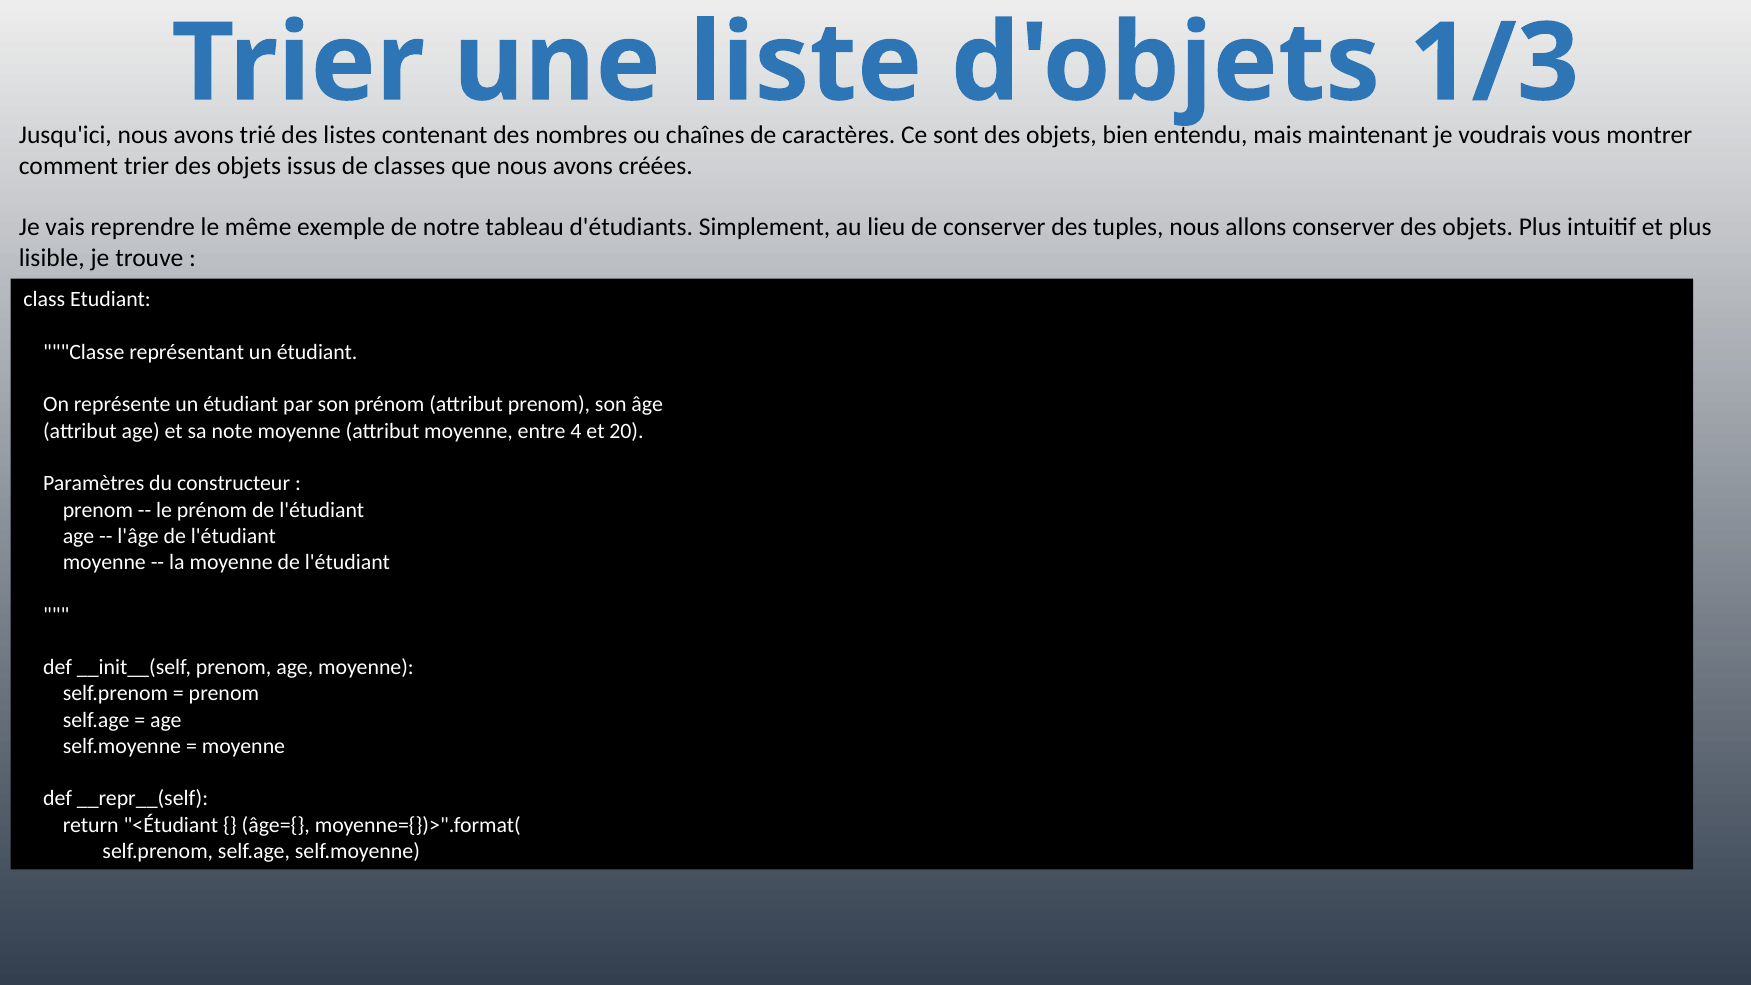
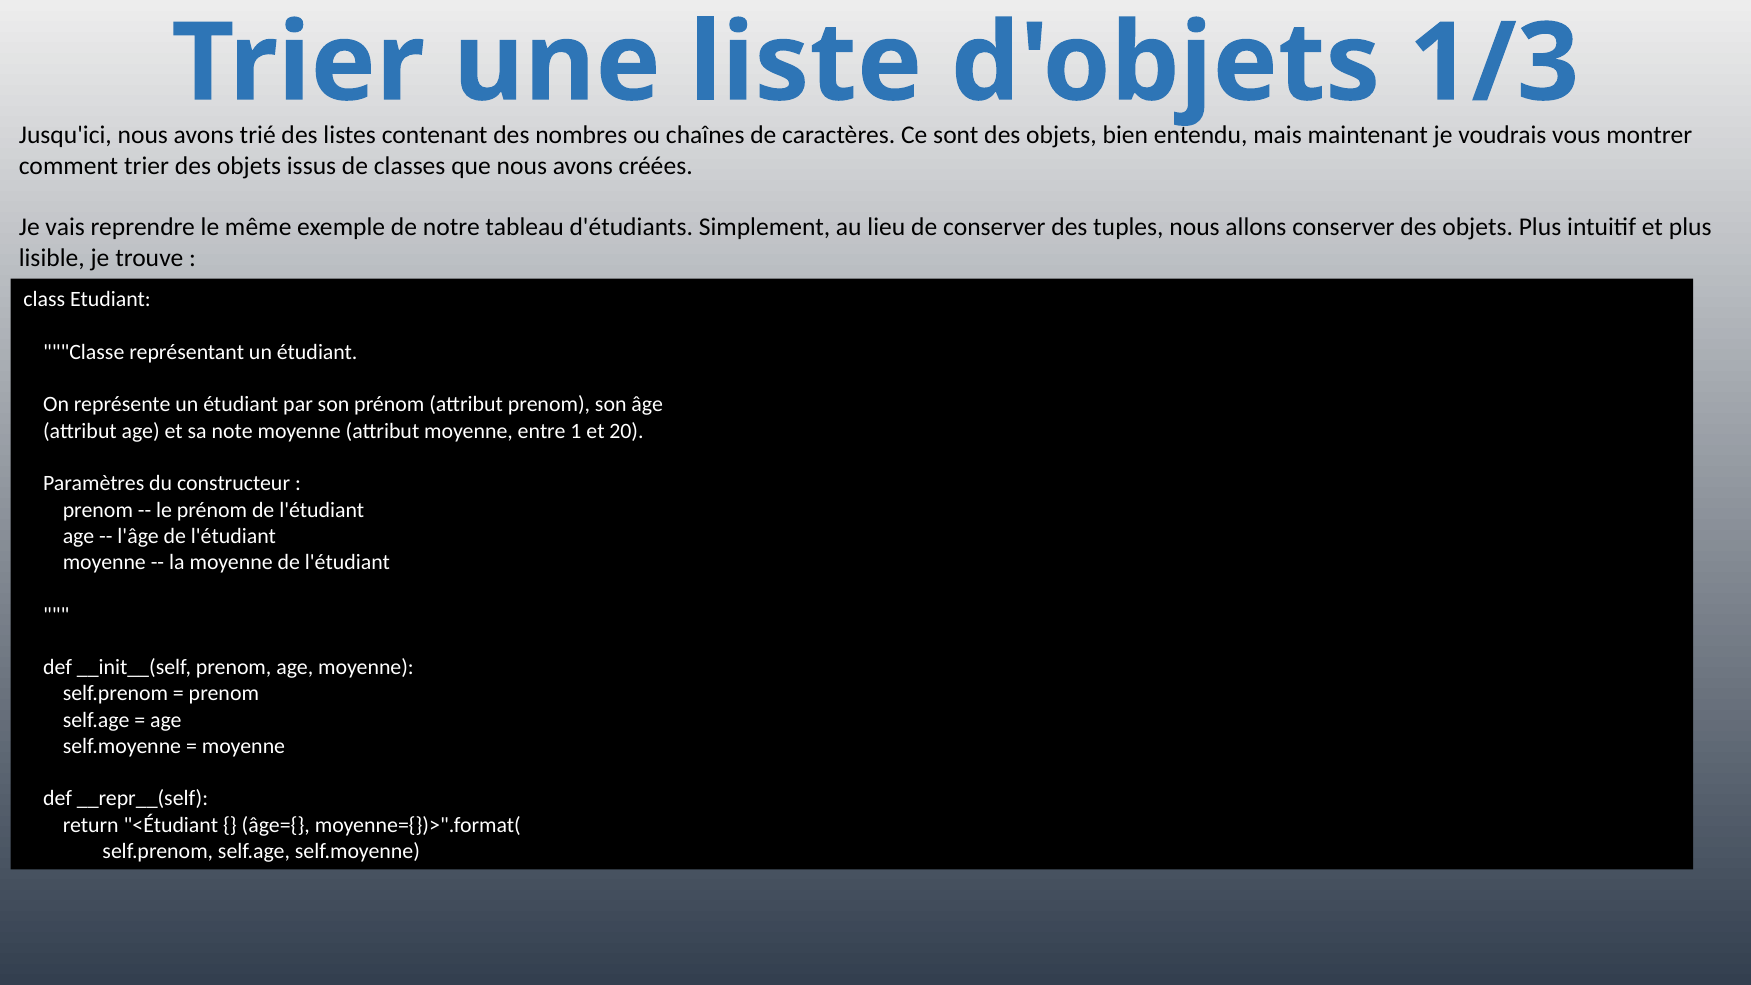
4: 4 -> 1 (576, 431)
